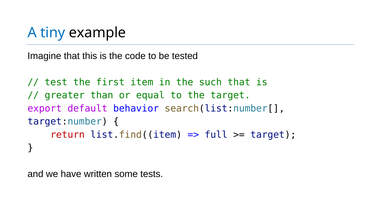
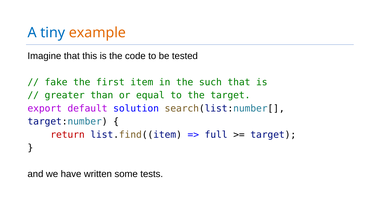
example colour: black -> orange (97, 33)
test: test -> fake (56, 82)
behavior: behavior -> solution (136, 108)
